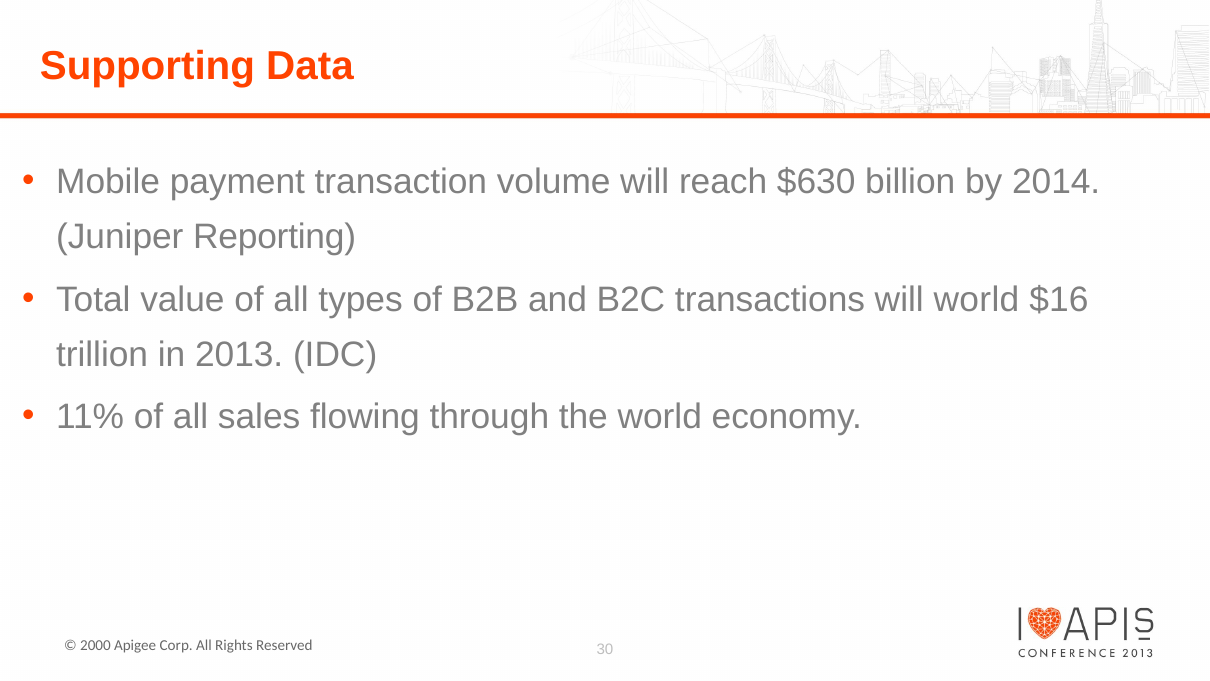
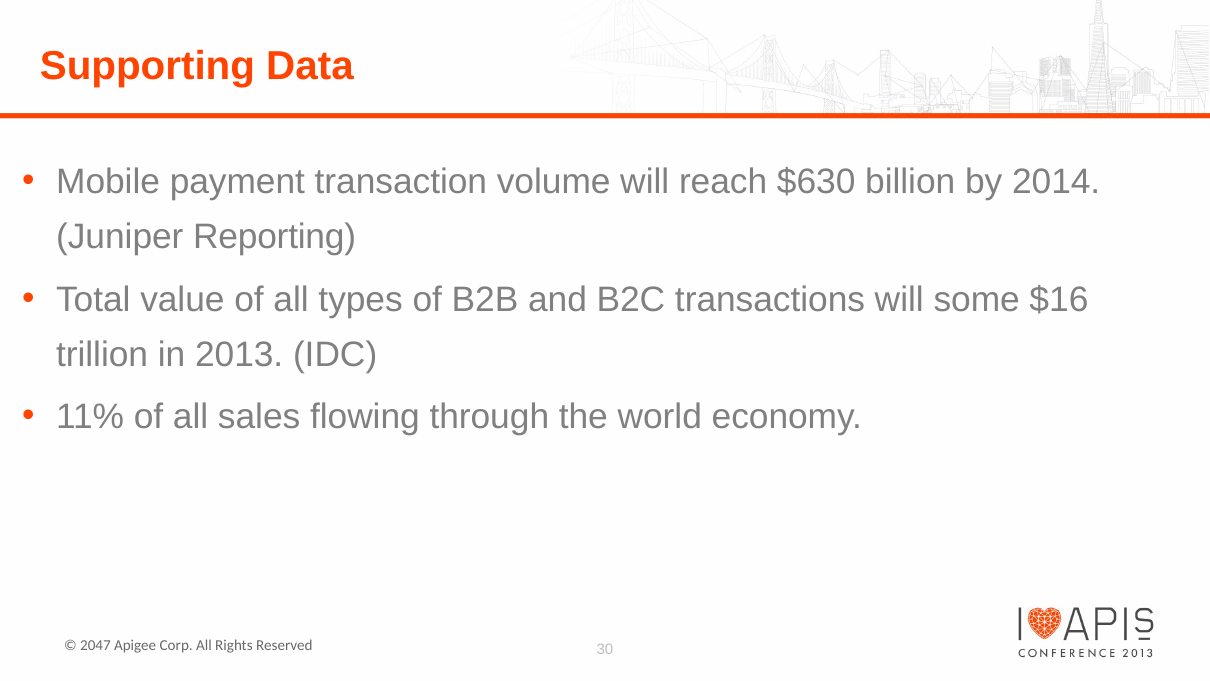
will world: world -> some (977, 300)
2000: 2000 -> 2047 (95, 646)
